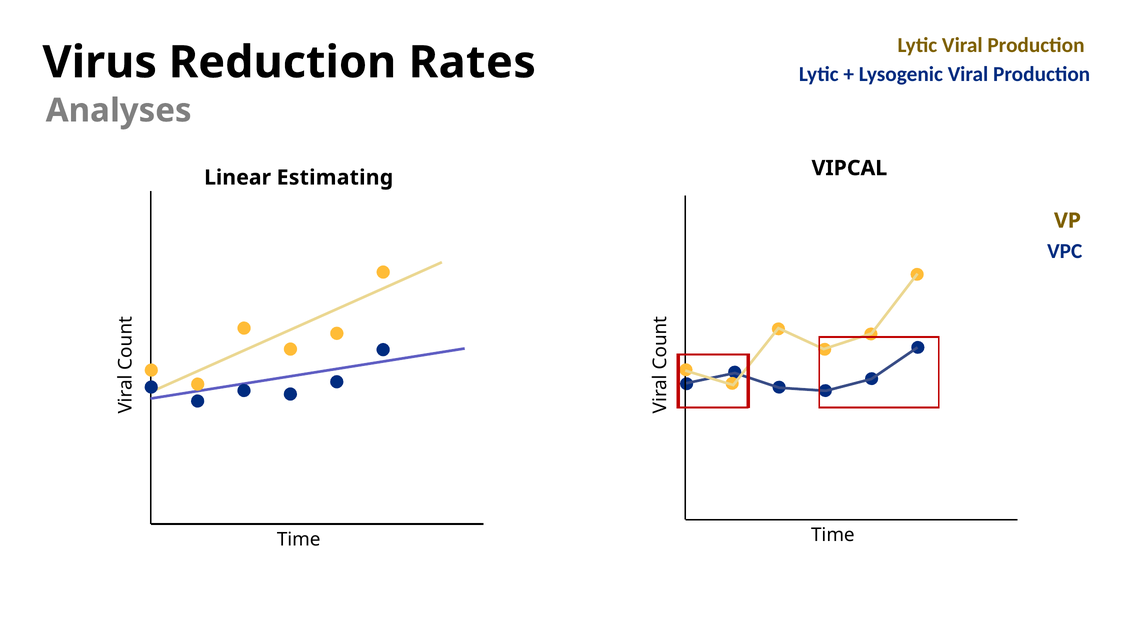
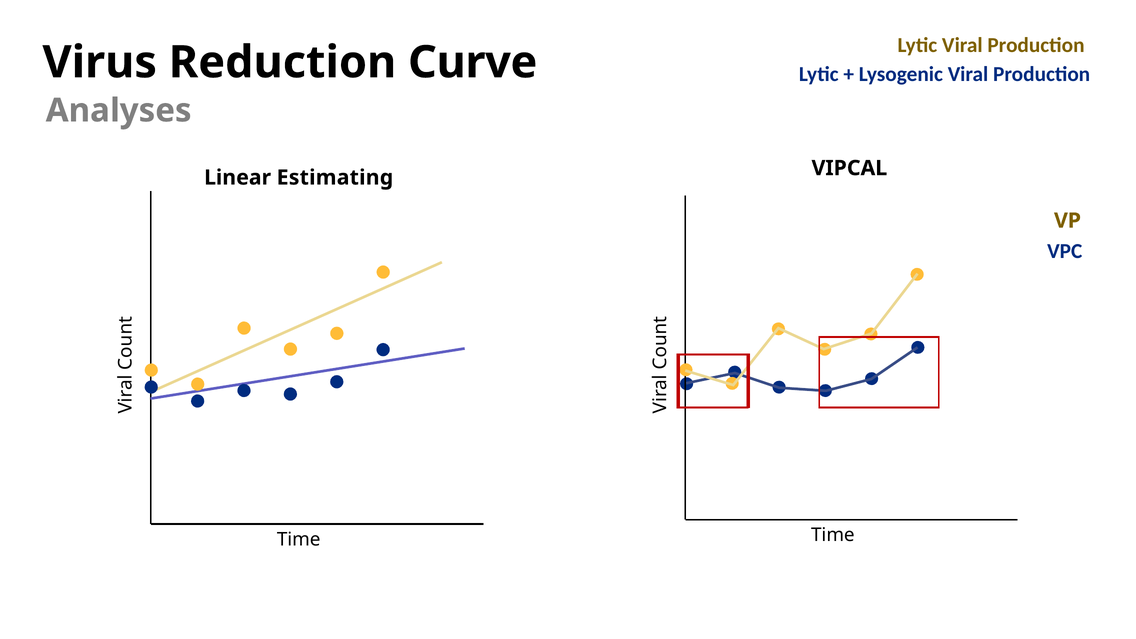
Rates: Rates -> Curve (473, 62)
